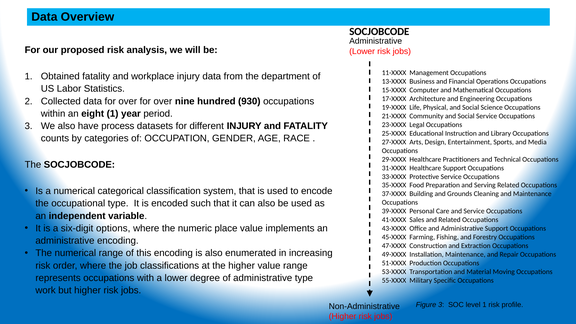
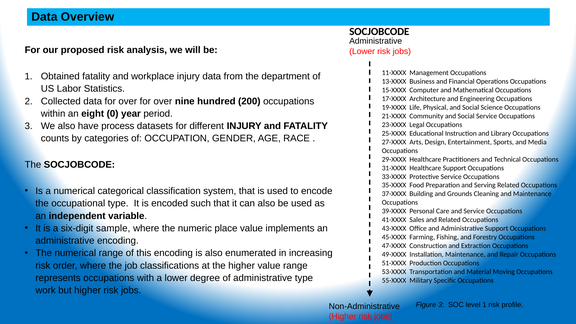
930: 930 -> 200 (249, 101)
eight 1: 1 -> 0 (113, 114)
options: options -> sample (113, 228)
